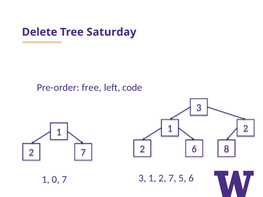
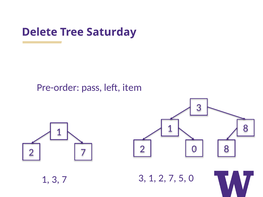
free: free -> pass (92, 88)
code: code -> item (132, 88)
2: 2 -> 8 (246, 129)
2 6: 6 -> 0 (194, 149)
1 0: 0 -> 3 (56, 180)
5 6: 6 -> 0 (191, 178)
